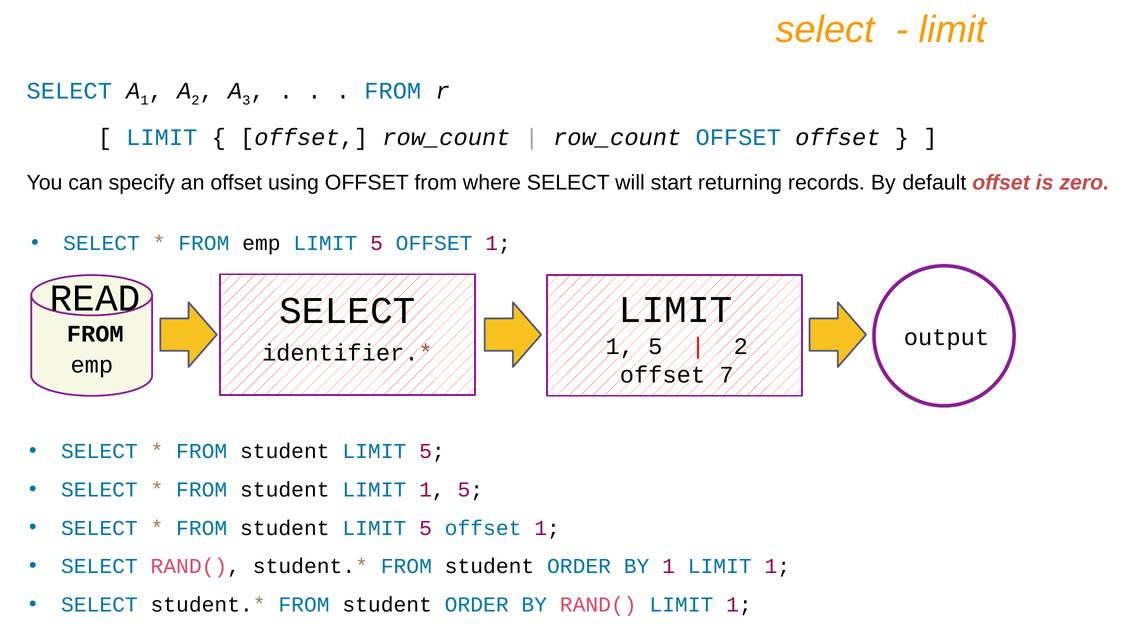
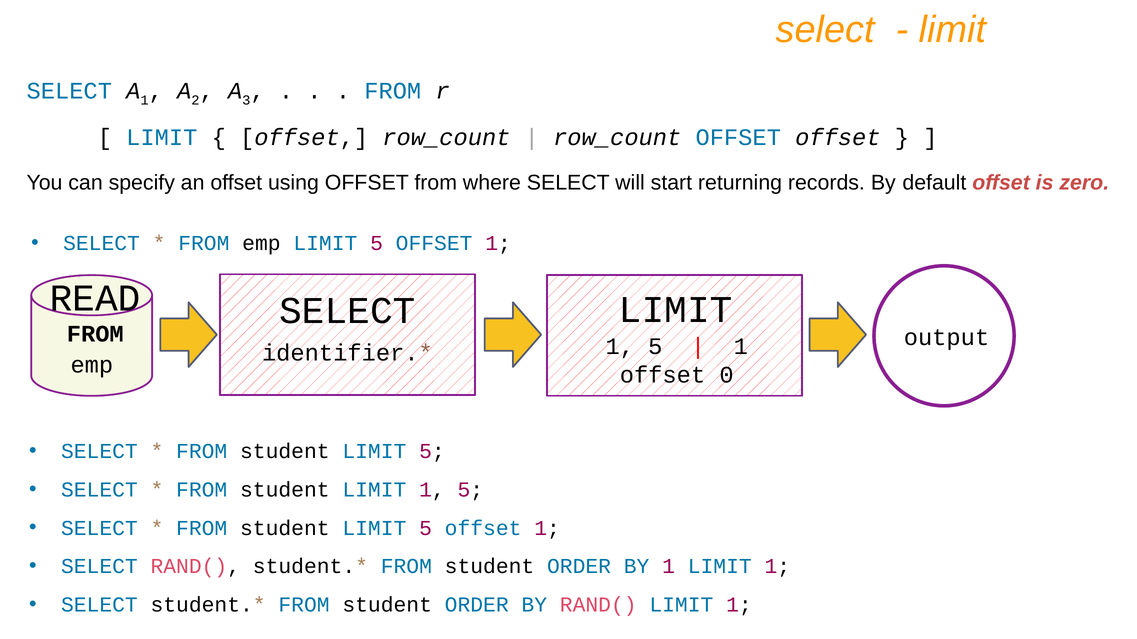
2: 2 -> 1 (741, 347)
7: 7 -> 0 (727, 375)
